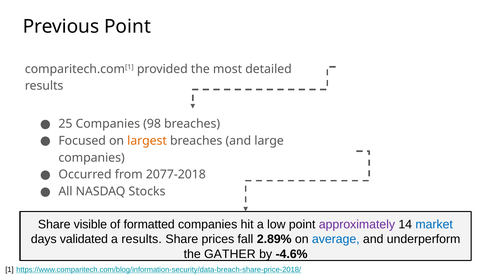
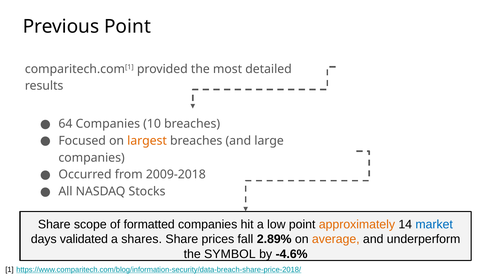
25: 25 -> 64 (65, 124)
98: 98 -> 10 (152, 124)
2077-2018: 2077-2018 -> 2009-2018 (176, 174)
visible: visible -> scope (90, 224)
approximately colour: purple -> orange (357, 224)
a results: results -> shares (142, 239)
average colour: blue -> orange (336, 239)
GATHER: GATHER -> SYMBOL (230, 254)
